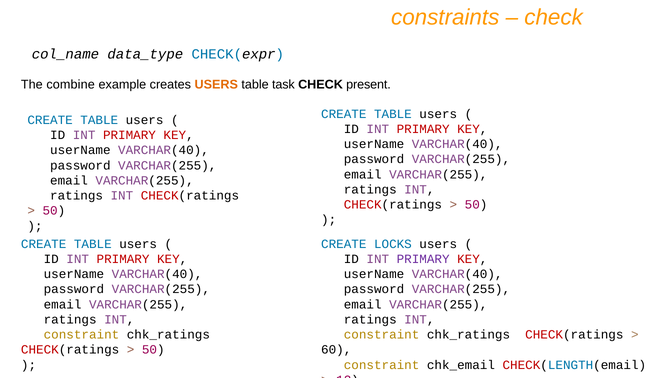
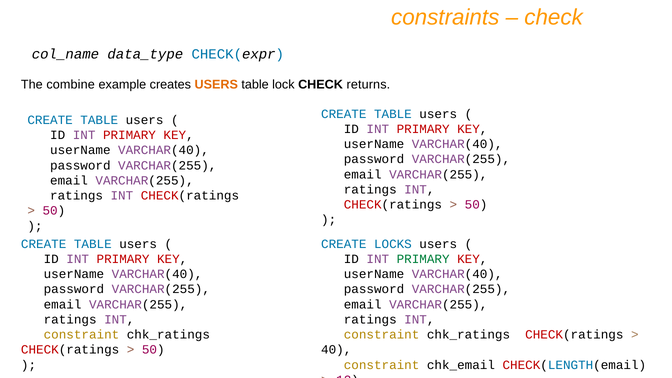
task: task -> lock (283, 85)
present: present -> returns (368, 85)
PRIMARY colour: purple -> green (423, 259)
60: 60 -> 40 (336, 350)
